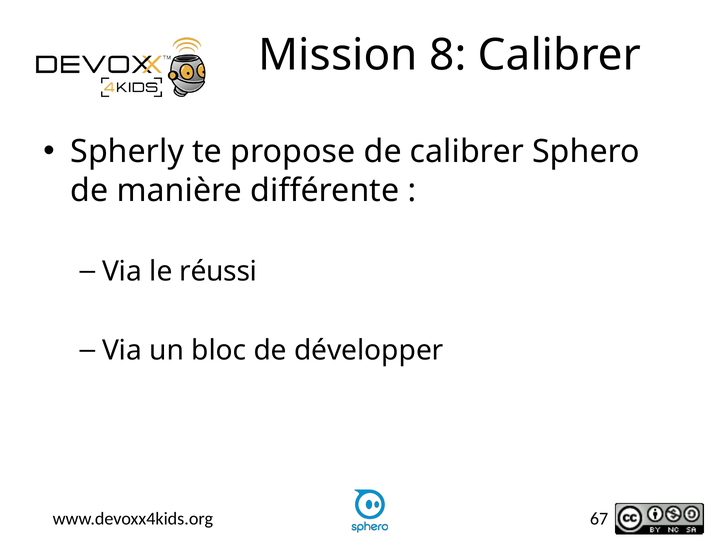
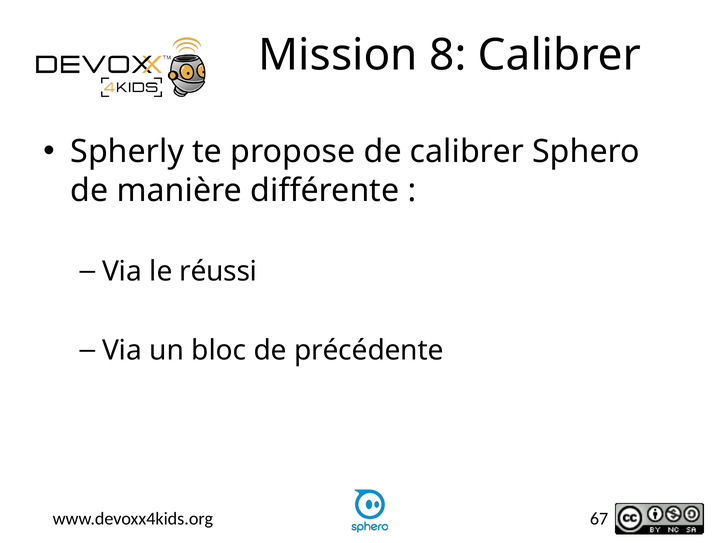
développer: développer -> précédente (369, 350)
